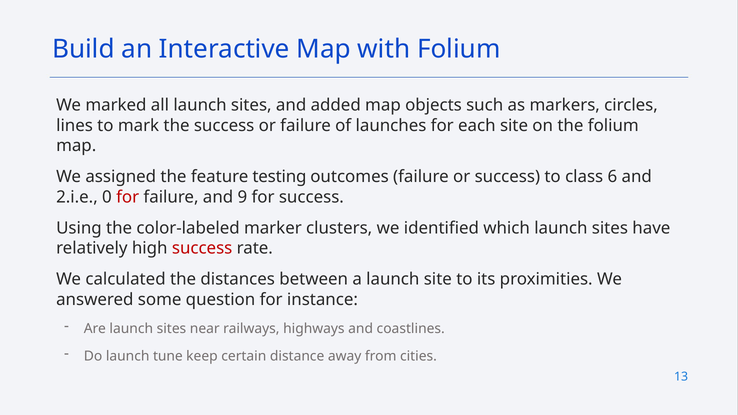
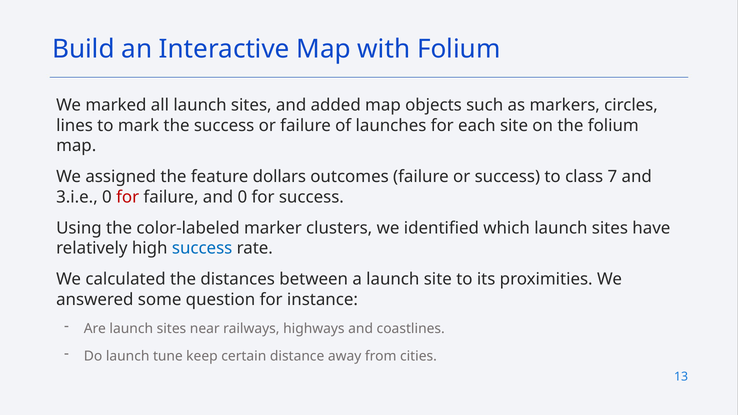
testing: testing -> dollars (279, 177)
6: 6 -> 7 (612, 177)
2.i.e: 2.i.e -> 3.i.e (77, 197)
and 9: 9 -> 0 (242, 197)
success colour: red -> blue (202, 248)
